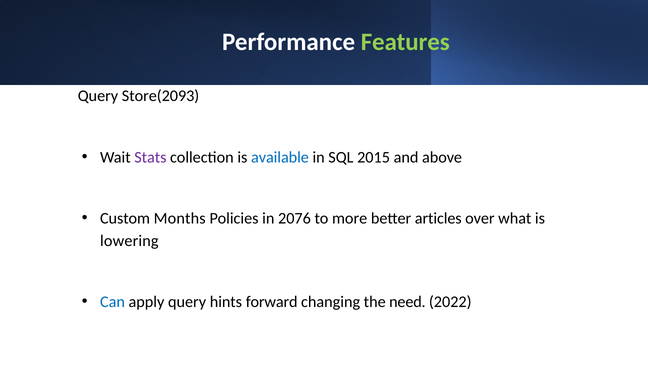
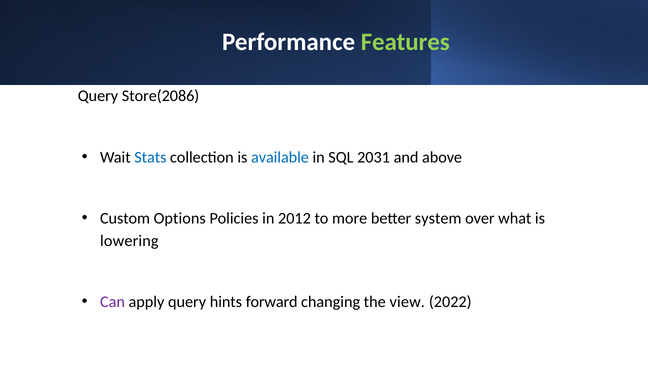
Store(2093: Store(2093 -> Store(2086 (161, 96)
Stats colour: purple -> blue (150, 157)
2015: 2015 -> 2031 (374, 157)
Months: Months -> Options (180, 218)
2076: 2076 -> 2012 (294, 218)
articles: articles -> system (438, 218)
Can colour: blue -> purple (112, 301)
need: need -> view (407, 301)
